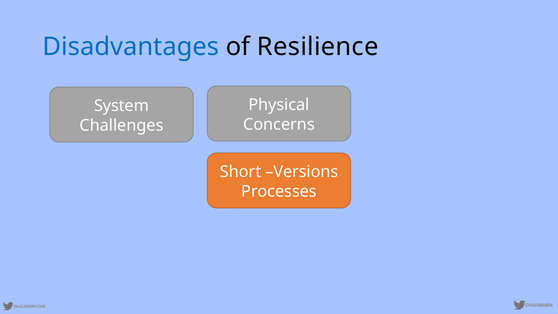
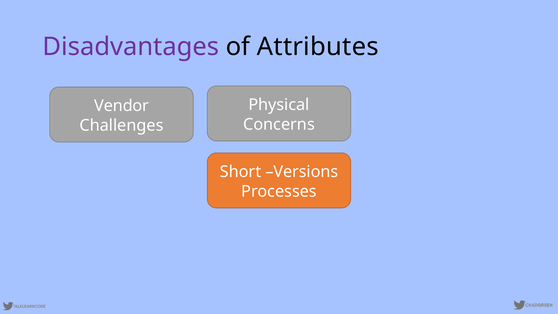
Disadvantages colour: blue -> purple (131, 47)
Resilience: Resilience -> Attributes (318, 47)
System: System -> Vendor (122, 106)
